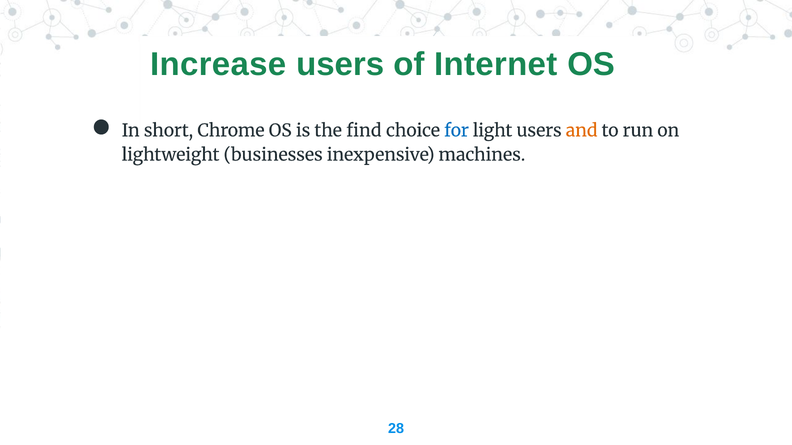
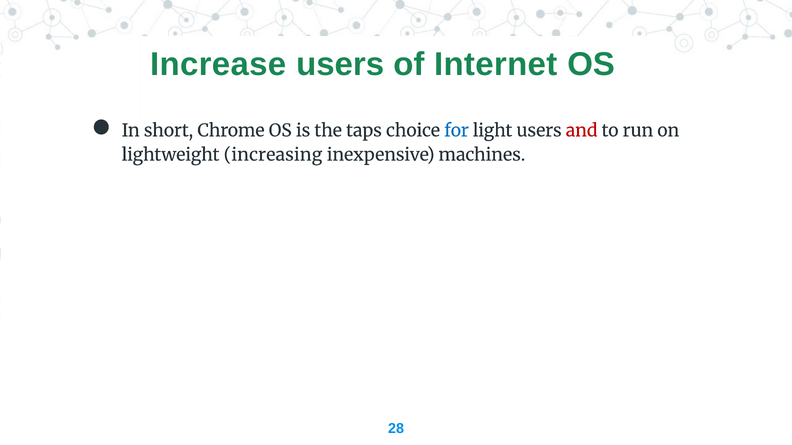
find: find -> taps (364, 131)
and colour: orange -> red (582, 131)
businesses: businesses -> increasing (273, 155)
